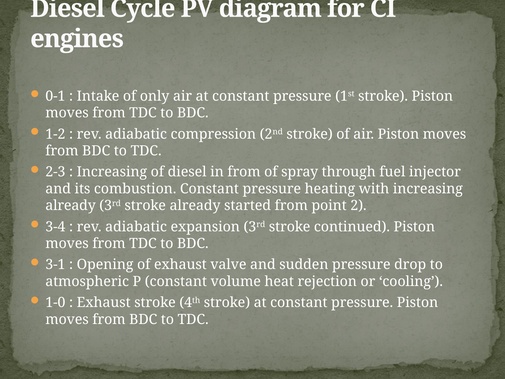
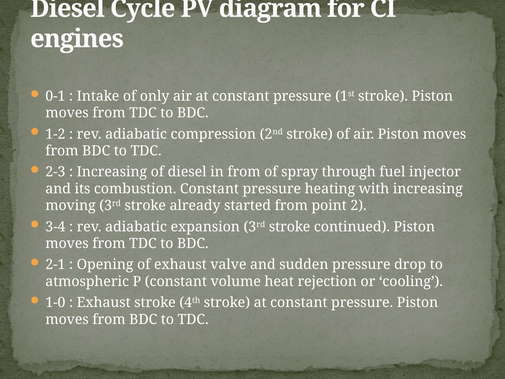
already: already -> moving (71, 206)
3-1: 3-1 -> 2-1 (55, 265)
